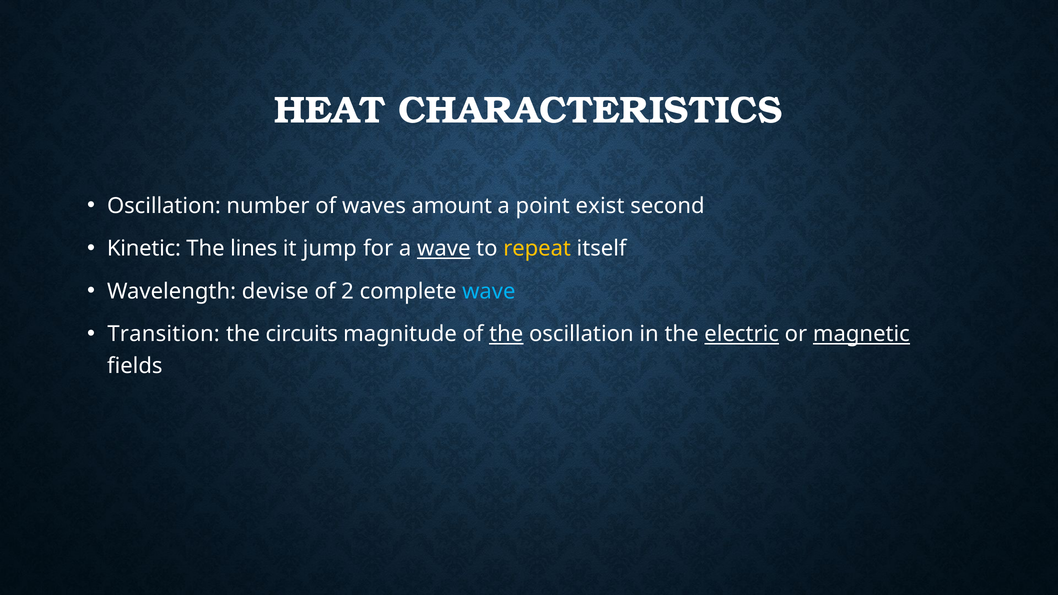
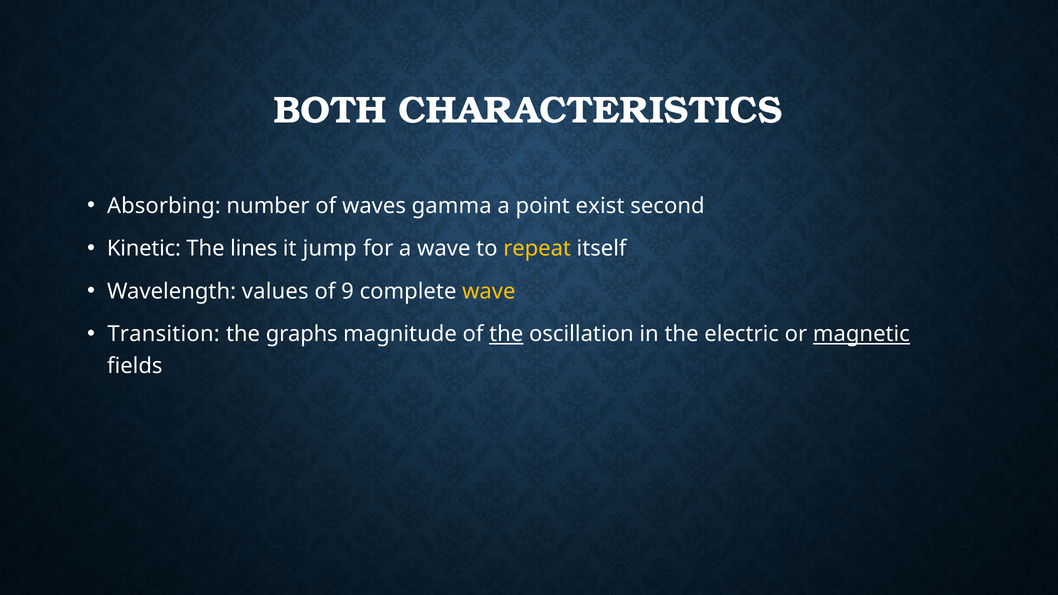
HEAT: HEAT -> BOTH (330, 110)
Oscillation: Oscillation -> Absorbing (164, 206)
amount: amount -> gamma (452, 206)
wave underline: present -> none (444, 249)
devise: devise -> values (275, 291)
2: 2 -> 9 (348, 291)
wave colour: light blue -> yellow (489, 291)
circuits: circuits -> graphs (302, 334)
electric underline: present -> none (742, 334)
